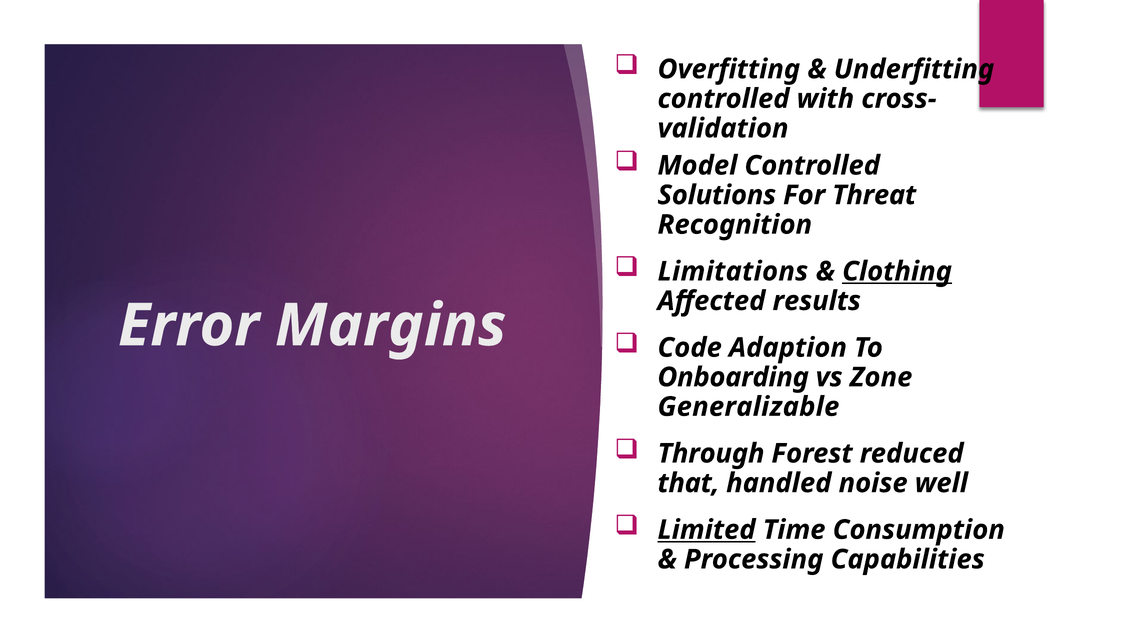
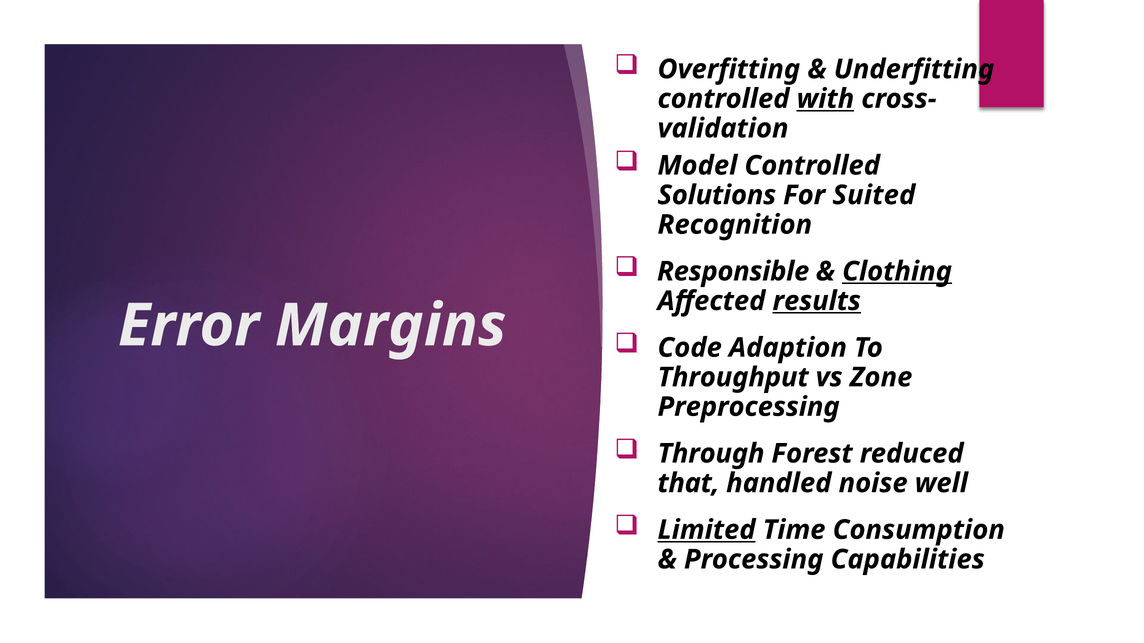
with underline: none -> present (825, 99)
Threat: Threat -> Suited (874, 195)
Limitations: Limitations -> Responsible (733, 272)
results underline: none -> present (817, 301)
Onboarding: Onboarding -> Throughput (733, 378)
Generalizable: Generalizable -> Preprocessing (749, 407)
